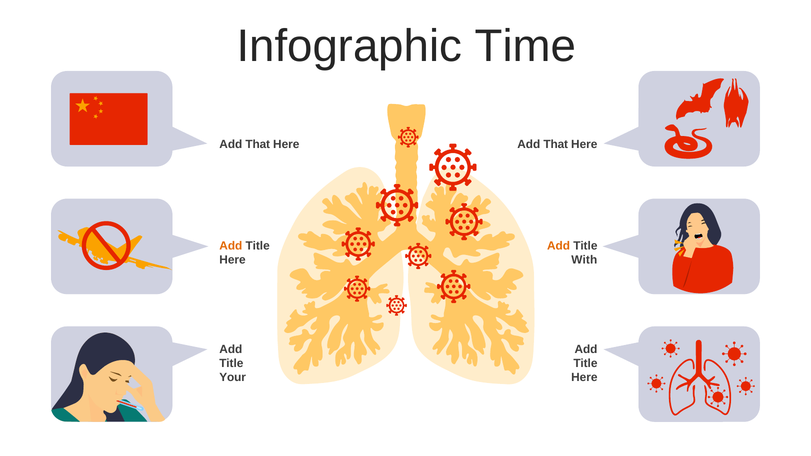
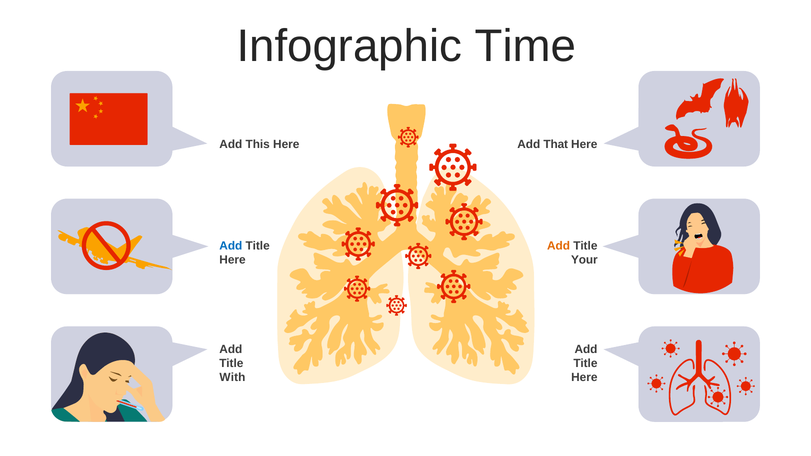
That: That -> This (258, 144)
Add colour: orange -> blue (231, 246)
With: With -> Your (584, 260)
Your: Your -> With (232, 378)
